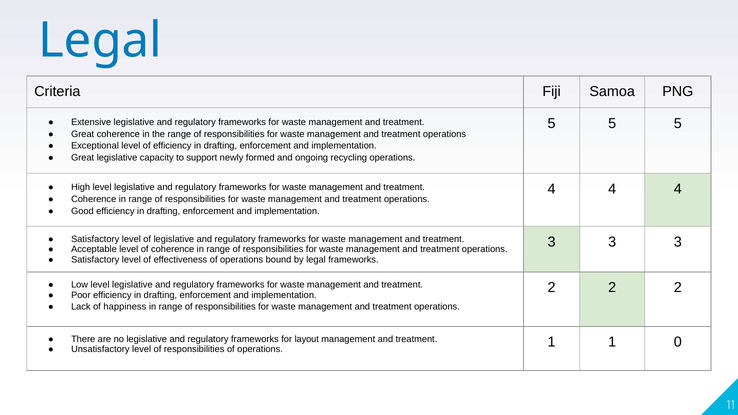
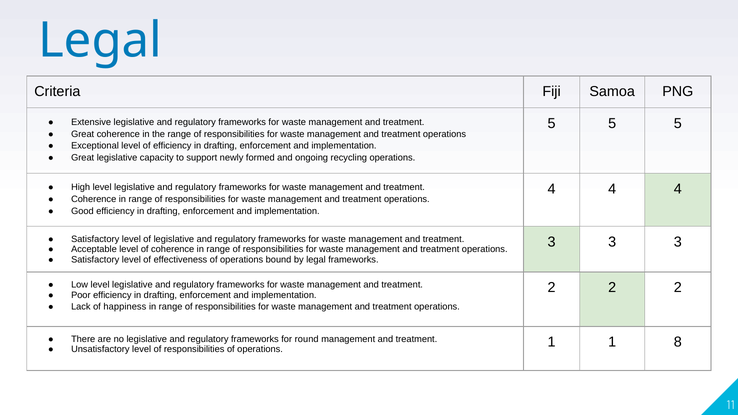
layout: layout -> round (307, 339)
0: 0 -> 8 (678, 342)
